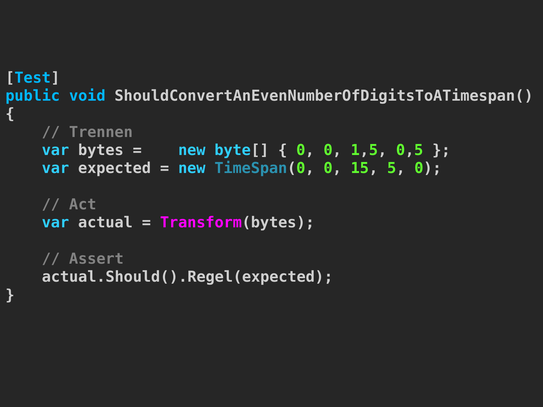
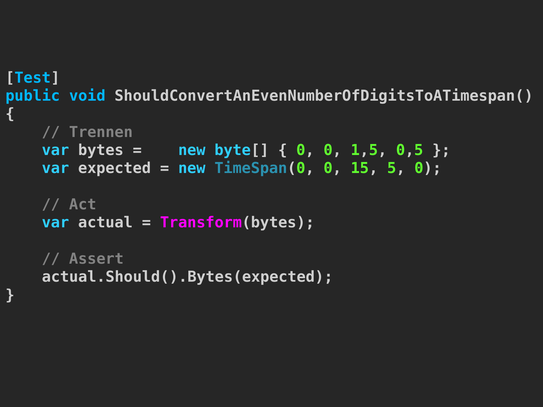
actual.Should().Regel(expected: actual.Should().Regel(expected -> actual.Should().Bytes(expected (187, 277)
